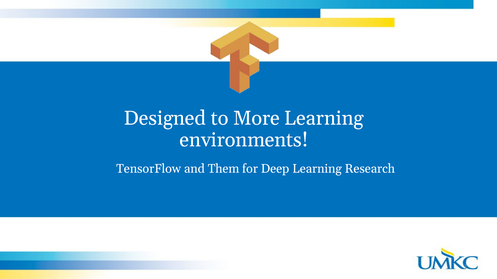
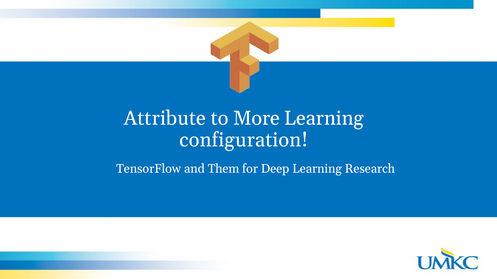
Designed: Designed -> Attribute (165, 119)
environments: environments -> configuration (244, 140)
